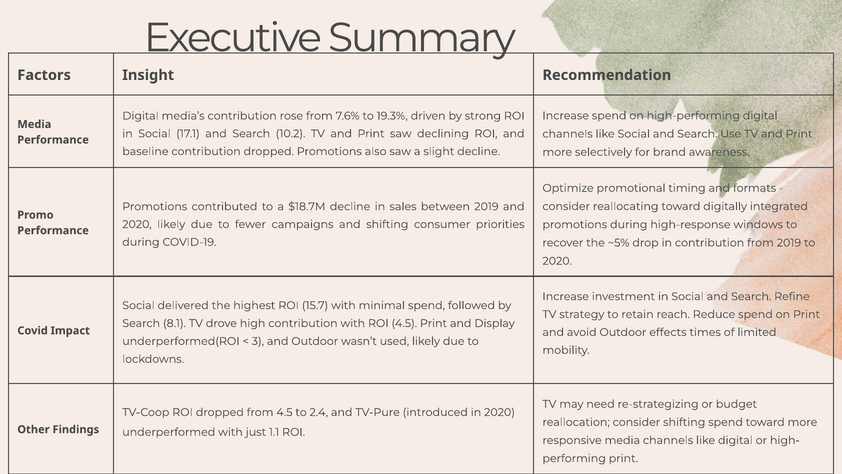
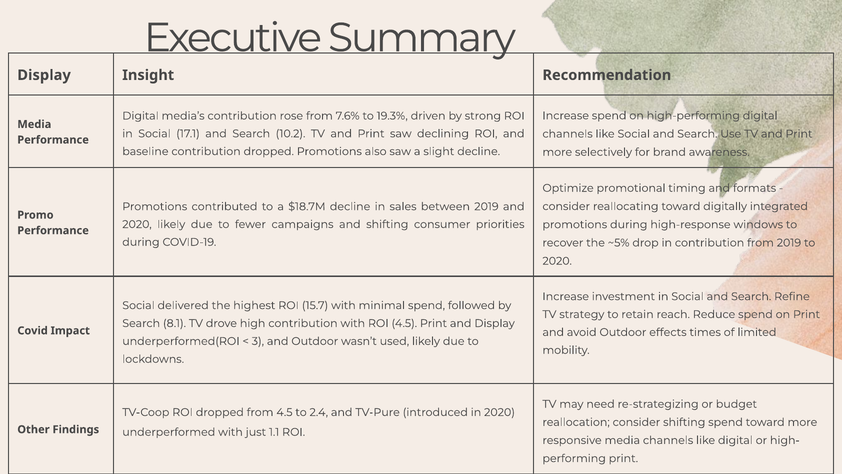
Factors: Factors -> Display (44, 75)
